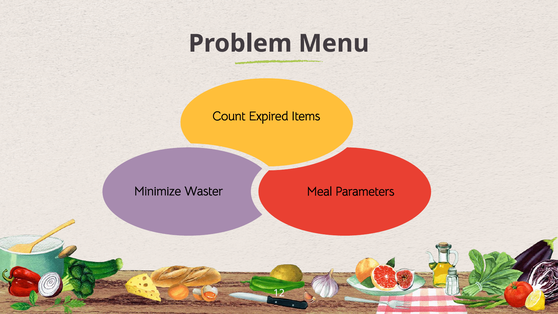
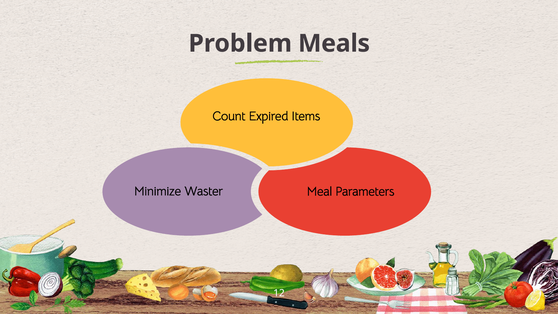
Menu: Menu -> Meals (334, 43)
